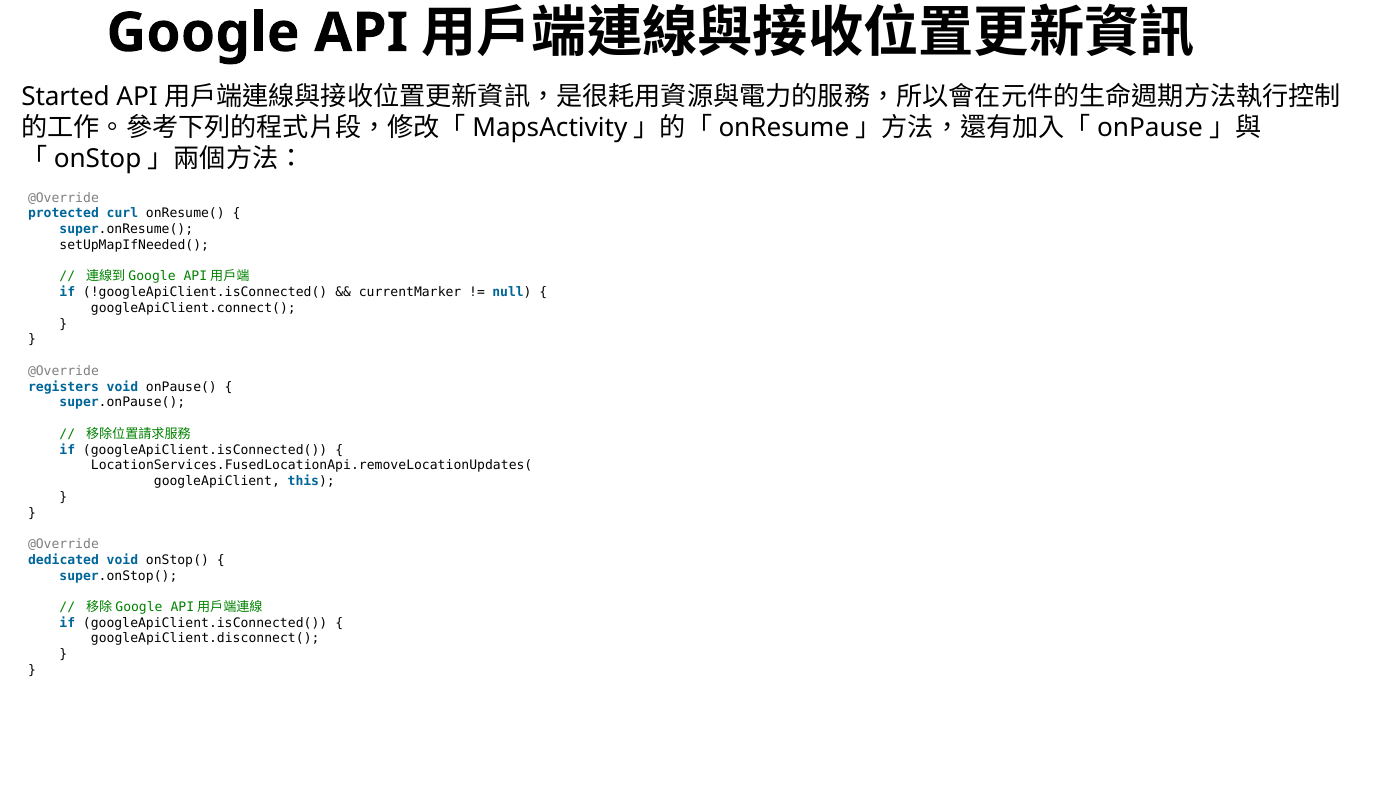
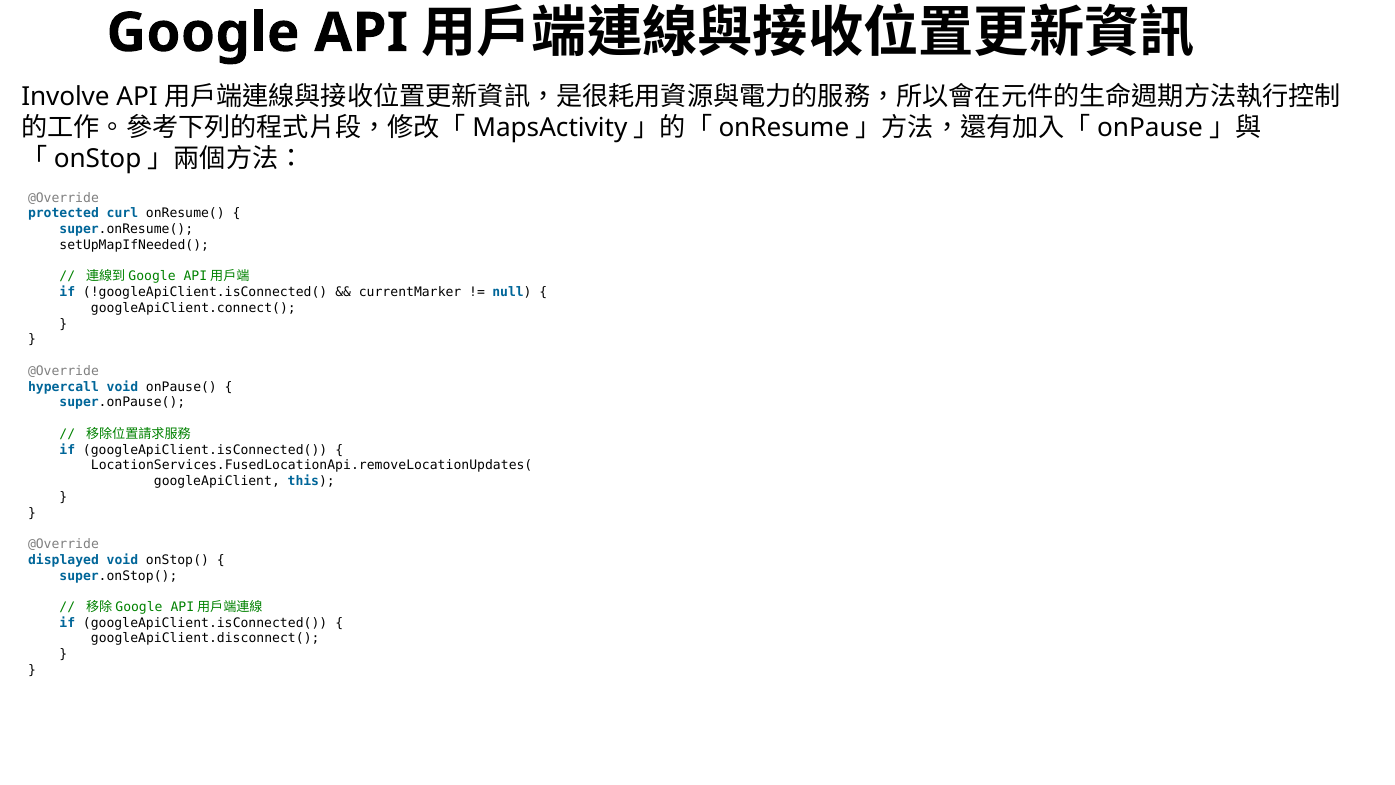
Started: Started -> Involve (66, 96)
registers: registers -> hypercall (63, 387)
dedicated: dedicated -> displayed (63, 560)
